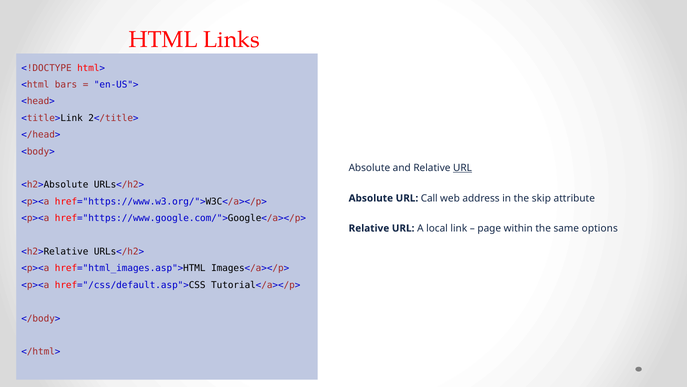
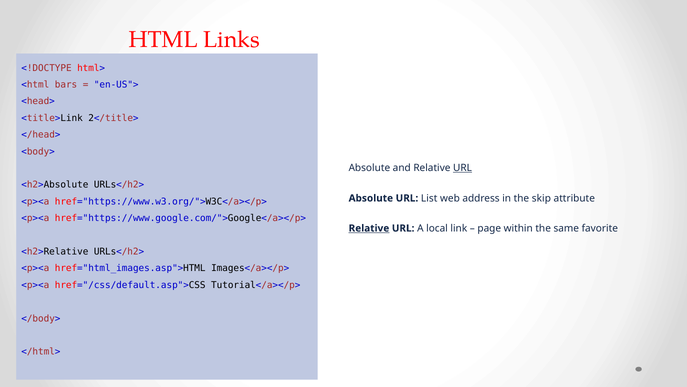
Call: Call -> List (429, 198)
Relative underline: none -> present (369, 228)
options: options -> favorite (600, 228)
